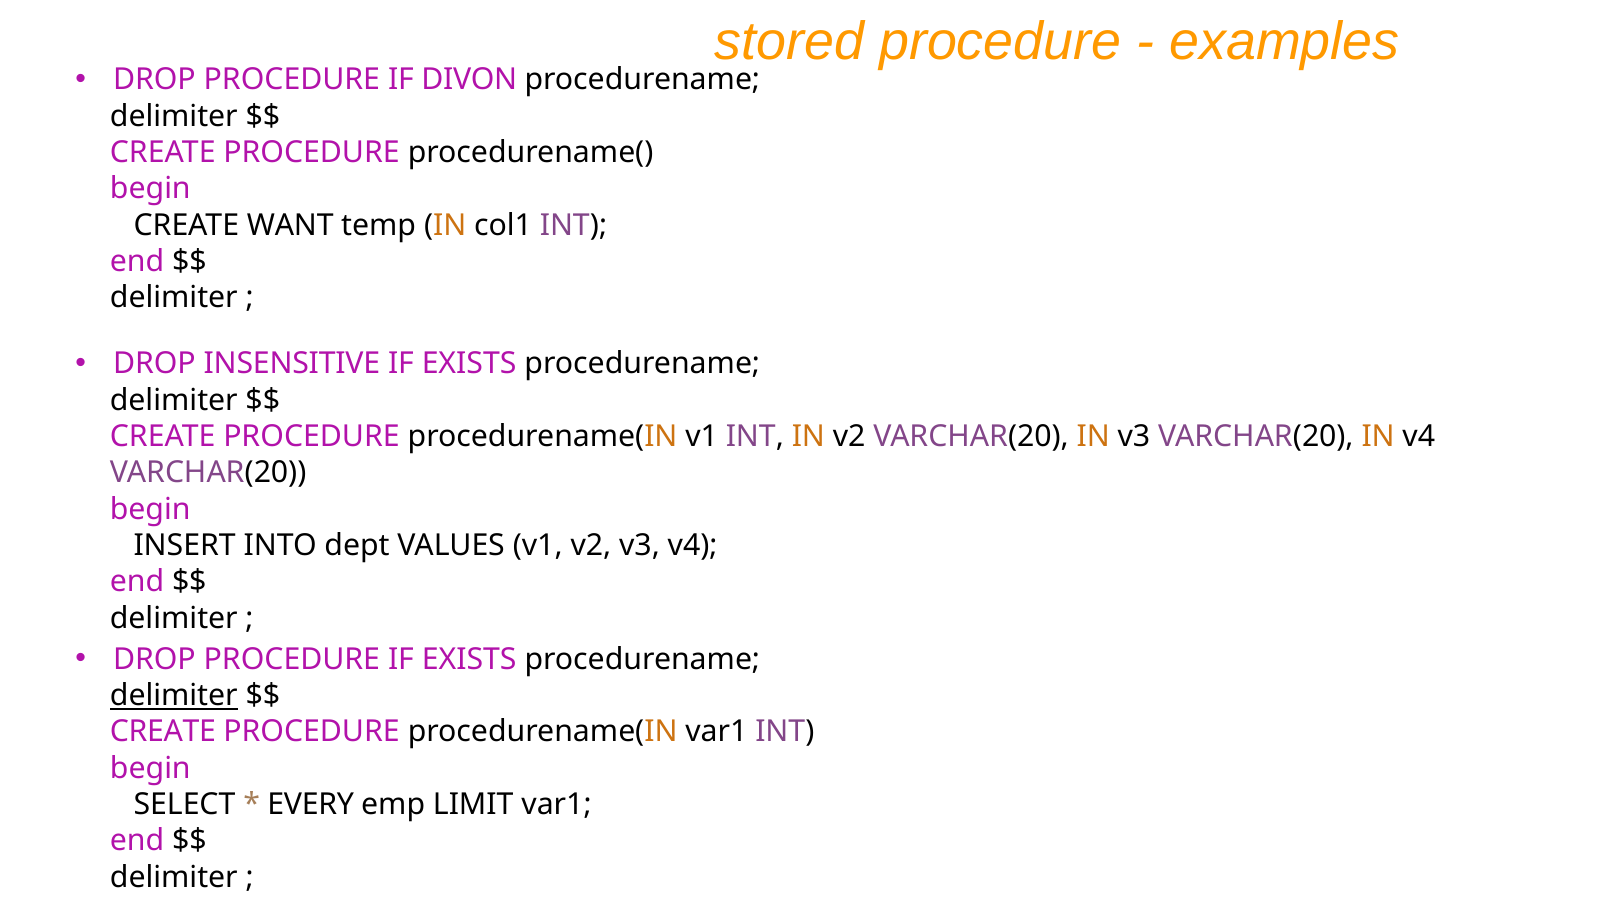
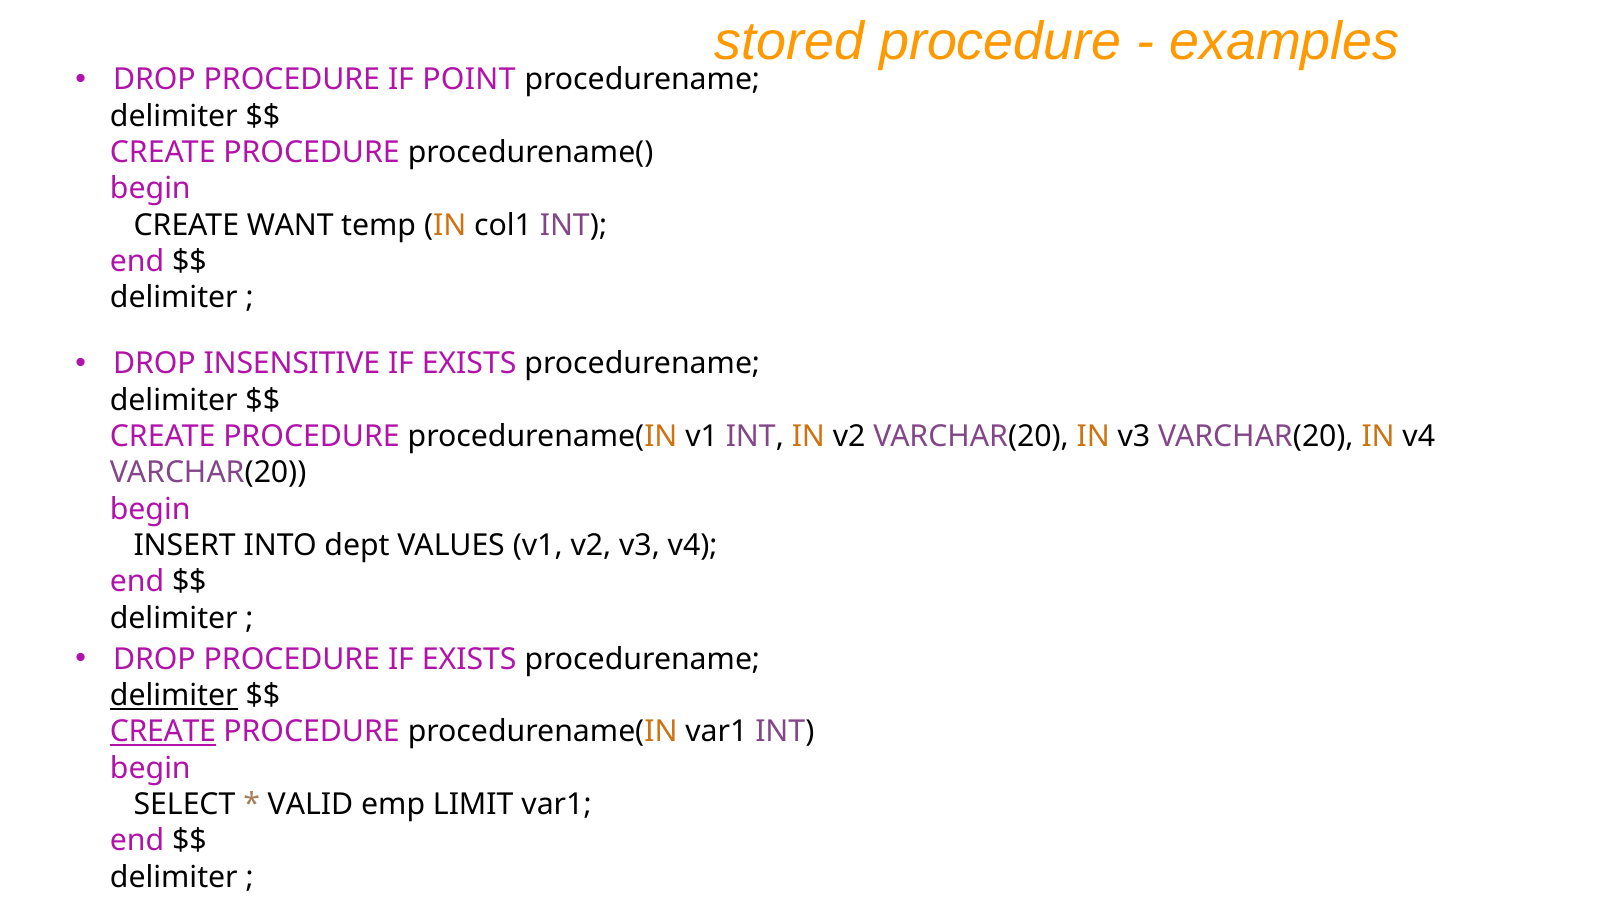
DIVON: DIVON -> POINT (469, 80)
CREATE underline: none -> present (163, 732)
EVERY: EVERY -> VALID (311, 804)
